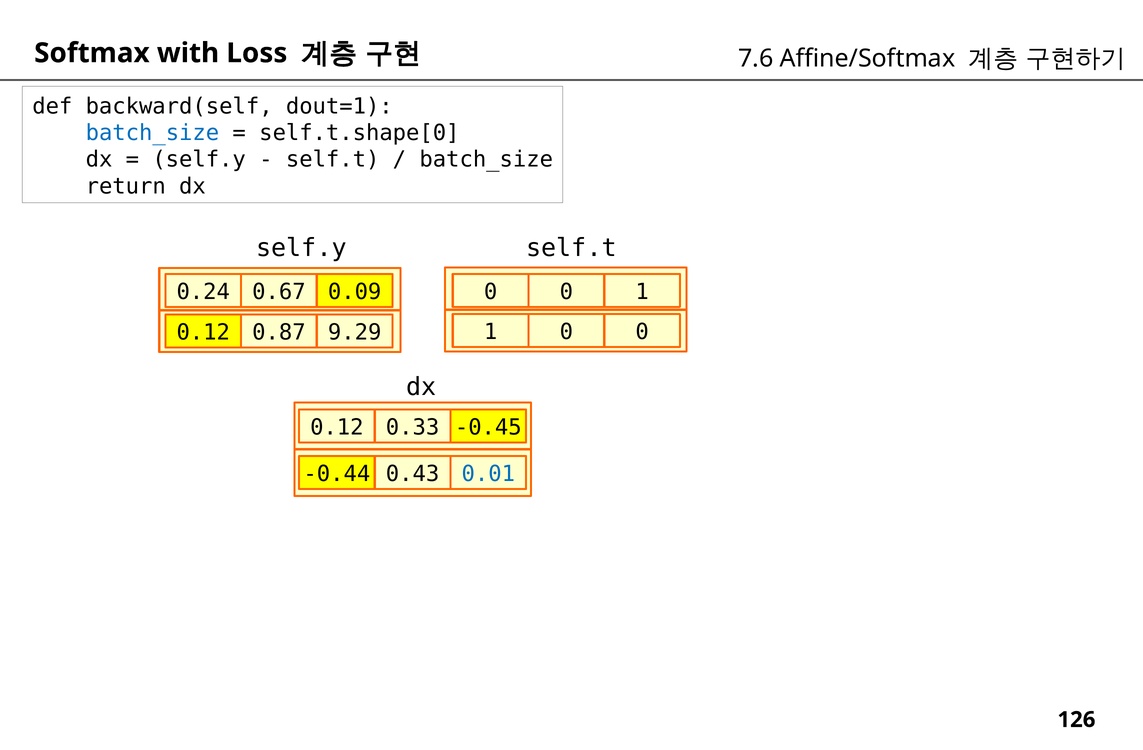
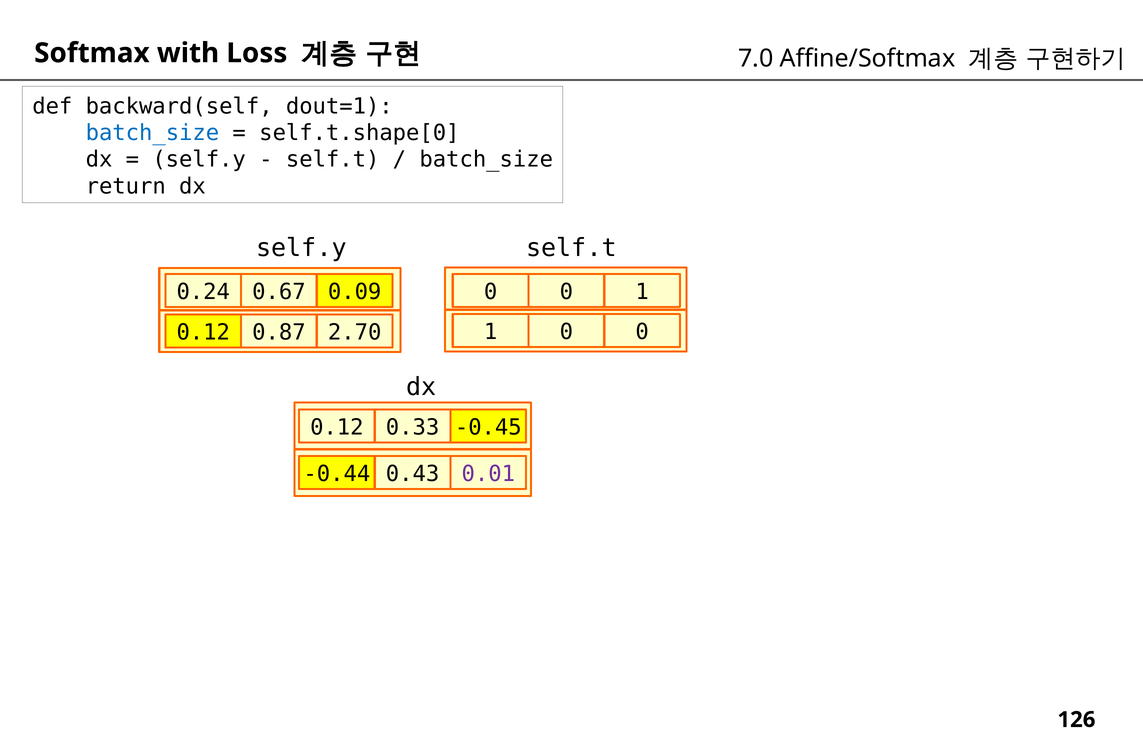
7.6: 7.6 -> 7.0 (756, 59)
9.29: 9.29 -> 2.70 (355, 333)
0.01 colour: blue -> purple (488, 475)
